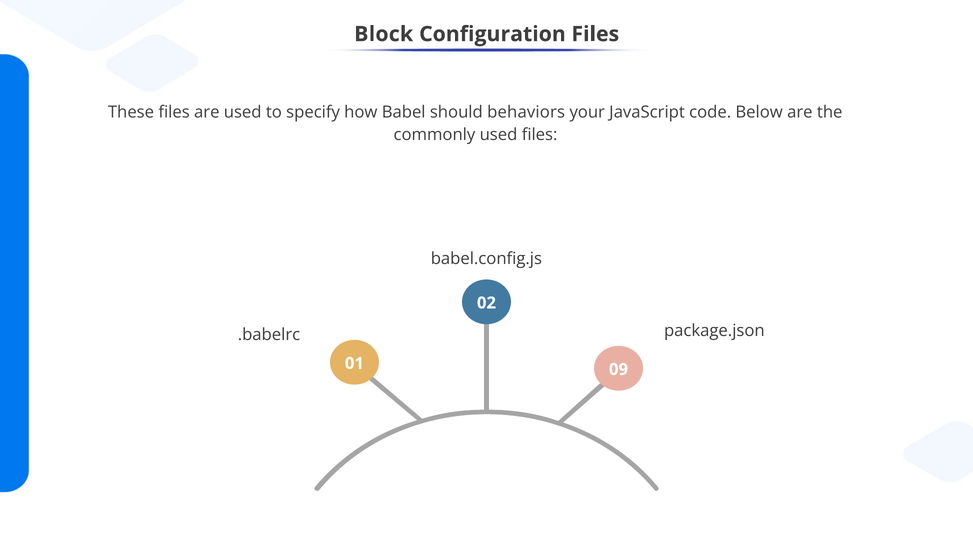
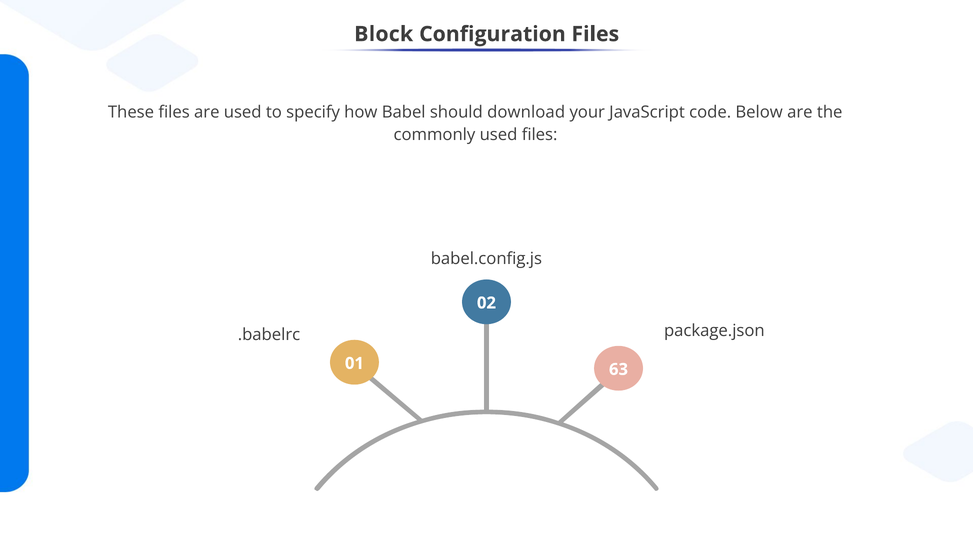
behaviors: behaviors -> download (526, 112)
09: 09 -> 63 (619, 370)
